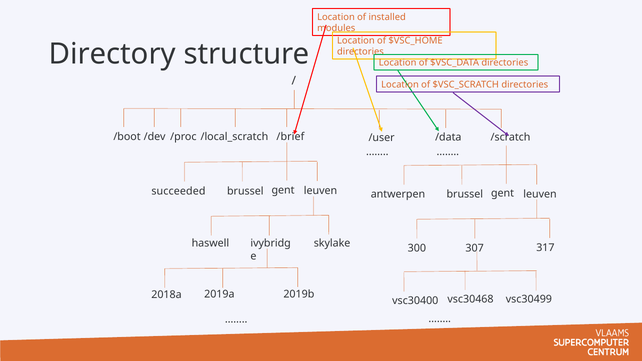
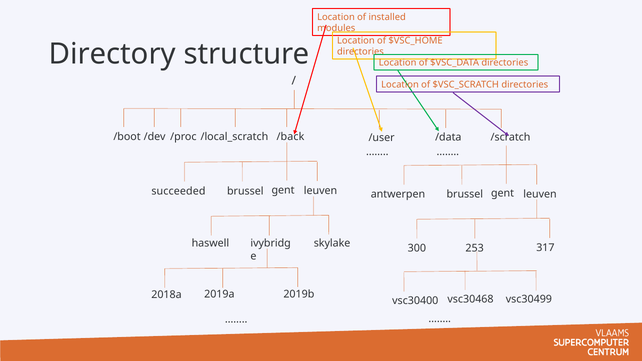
/brief: /brief -> /back (290, 137)
307: 307 -> 253 (475, 248)
